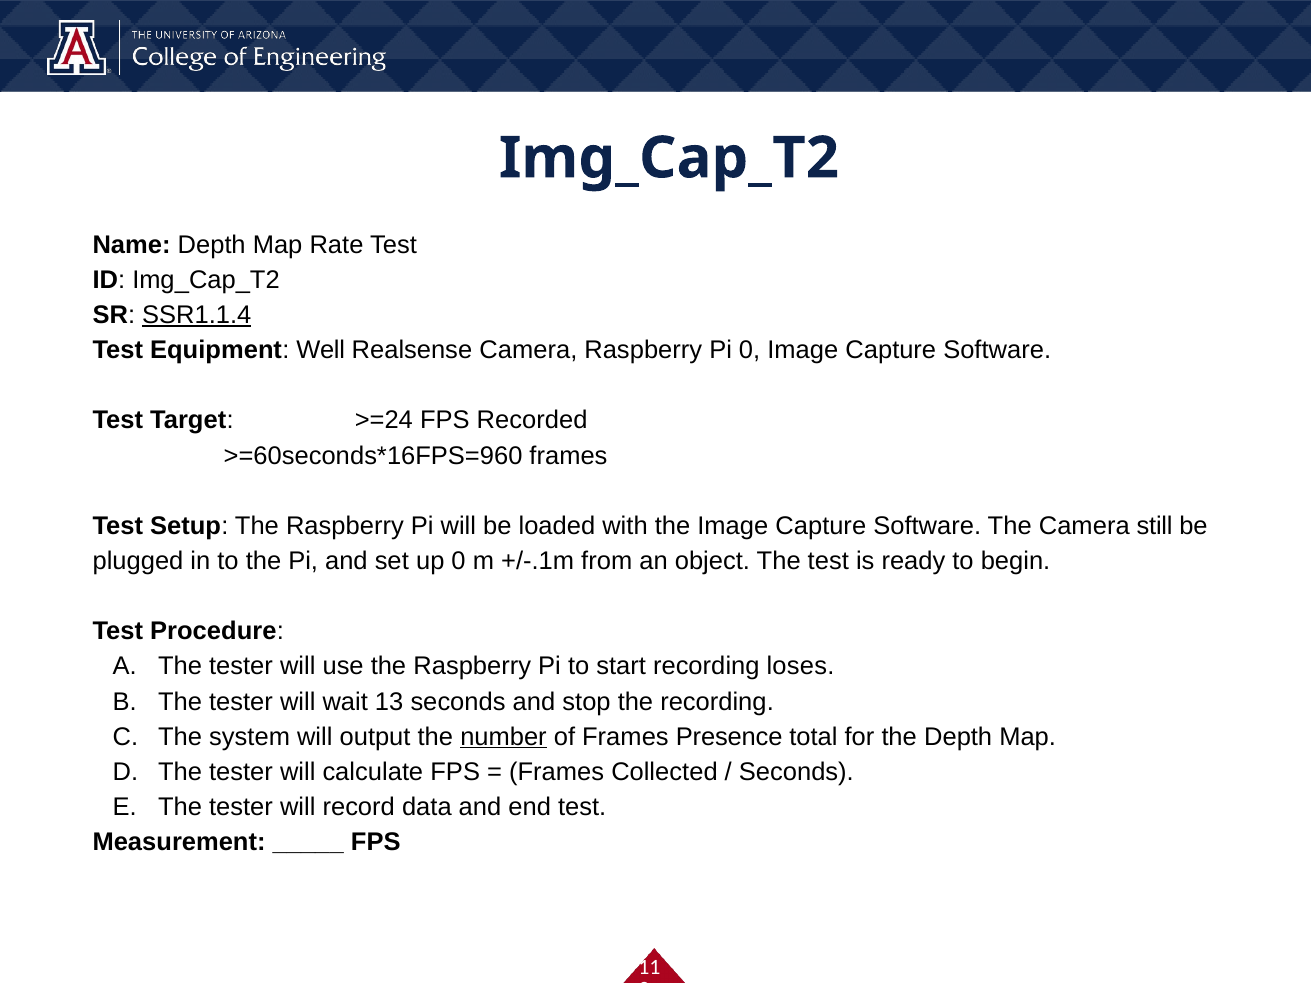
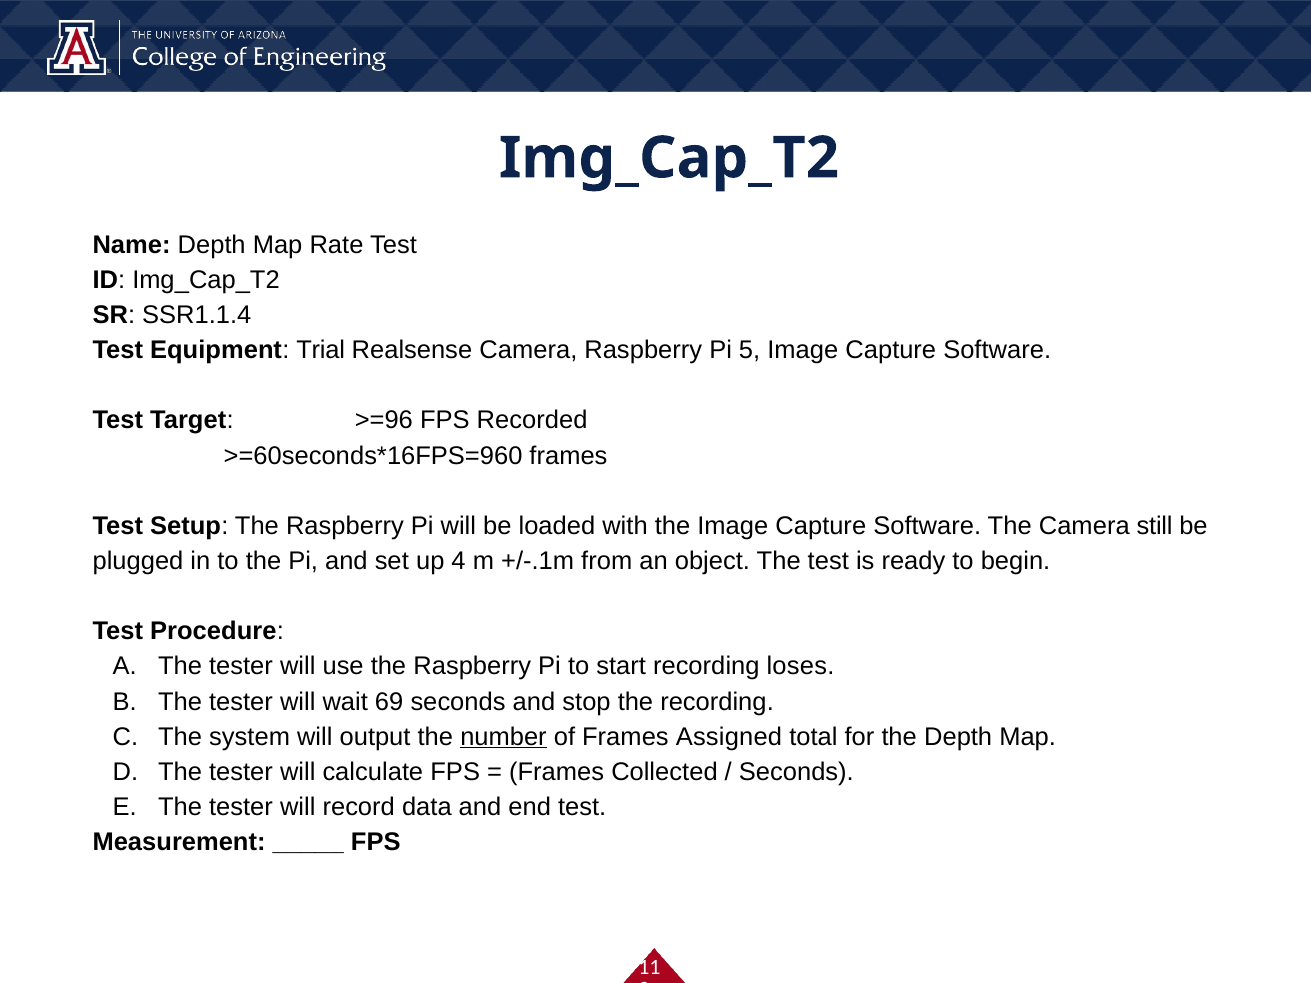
SSR1.1.4 underline: present -> none (197, 315)
Well: Well -> Trial (321, 350)
Pi 0: 0 -> 5 (750, 350)
>=24: >=24 -> >=96 (384, 421)
up 0: 0 -> 4 (459, 561)
13: 13 -> 69 (389, 702)
Presence: Presence -> Assigned (729, 737)
